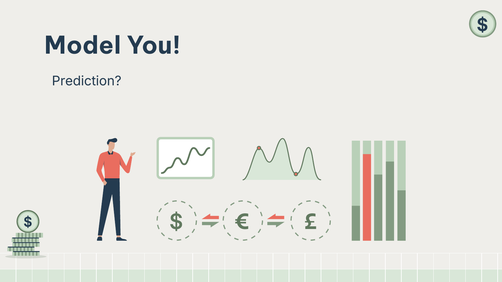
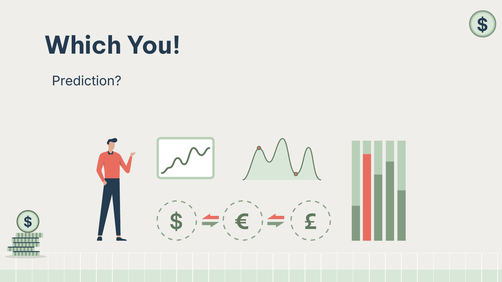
Model: Model -> Which (83, 46)
